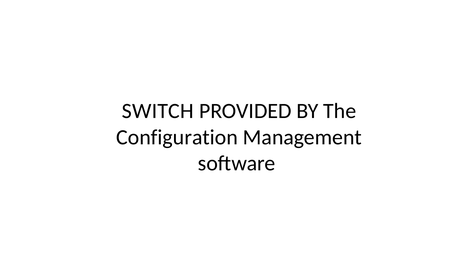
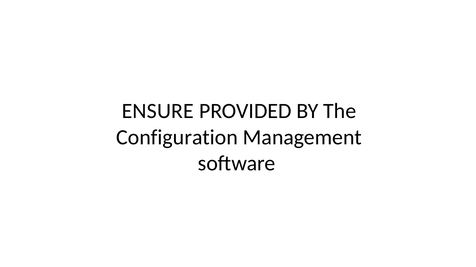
SWITCH: SWITCH -> ENSURE (158, 111)
